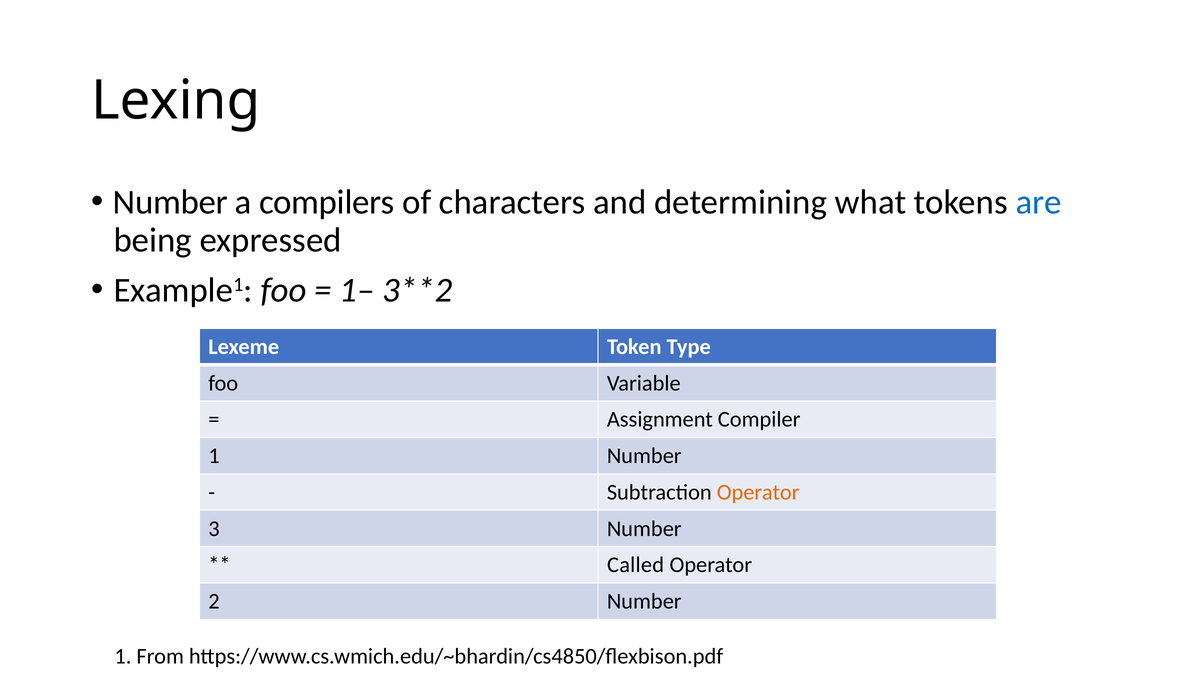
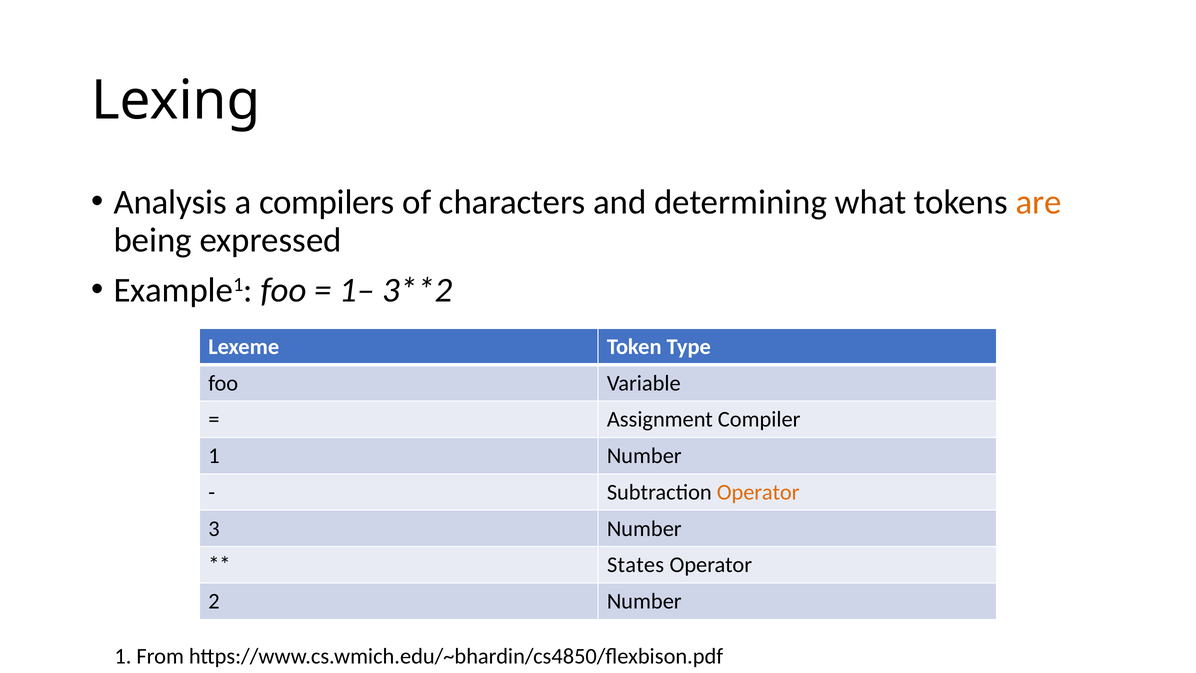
Number: Number -> Analysis (170, 202)
are colour: blue -> orange (1038, 202)
Called: Called -> States (636, 565)
